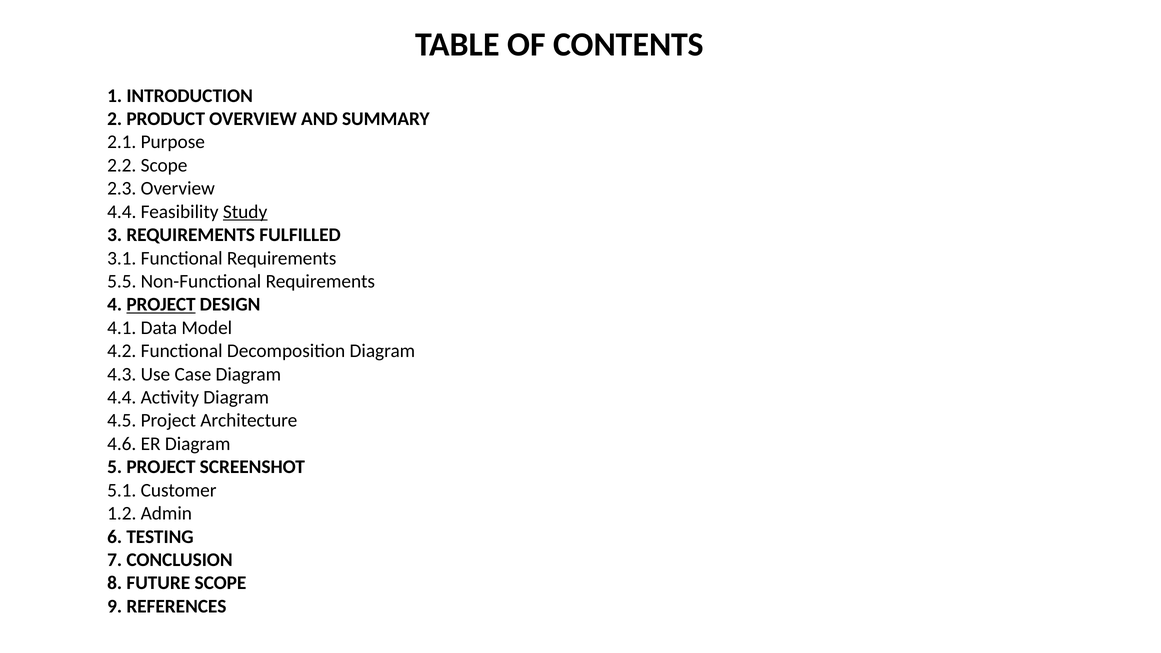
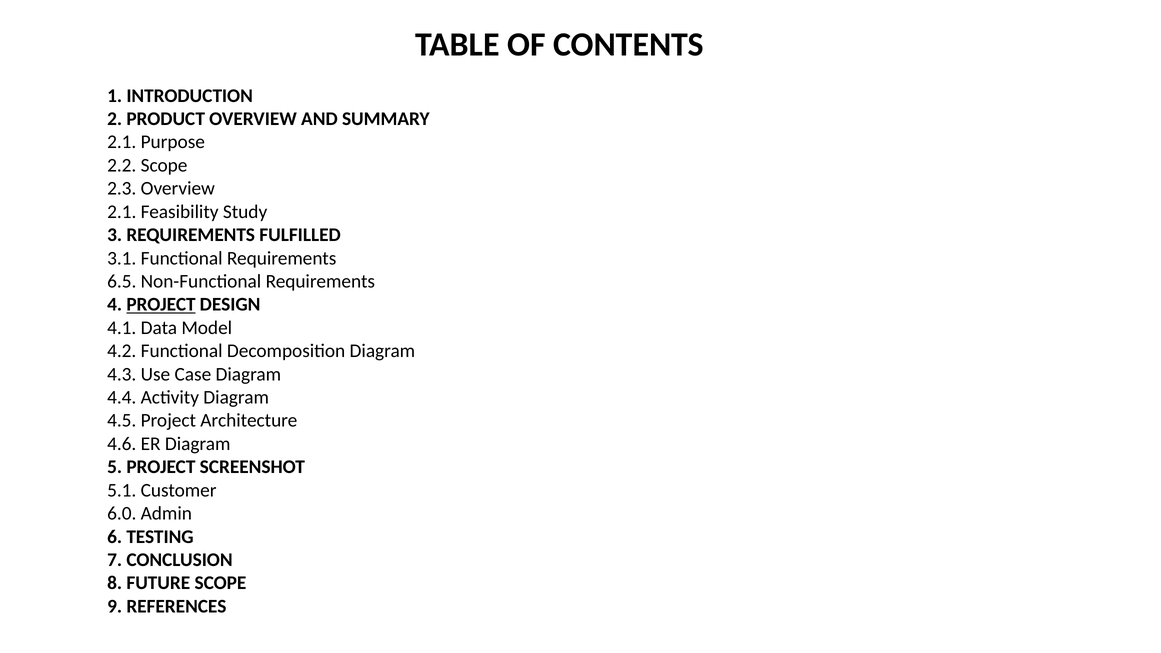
4.4: 4.4 -> 2.1 (122, 212)
Study underline: present -> none (245, 212)
5.5: 5.5 -> 6.5 (122, 281)
1.2: 1.2 -> 6.0 (122, 513)
